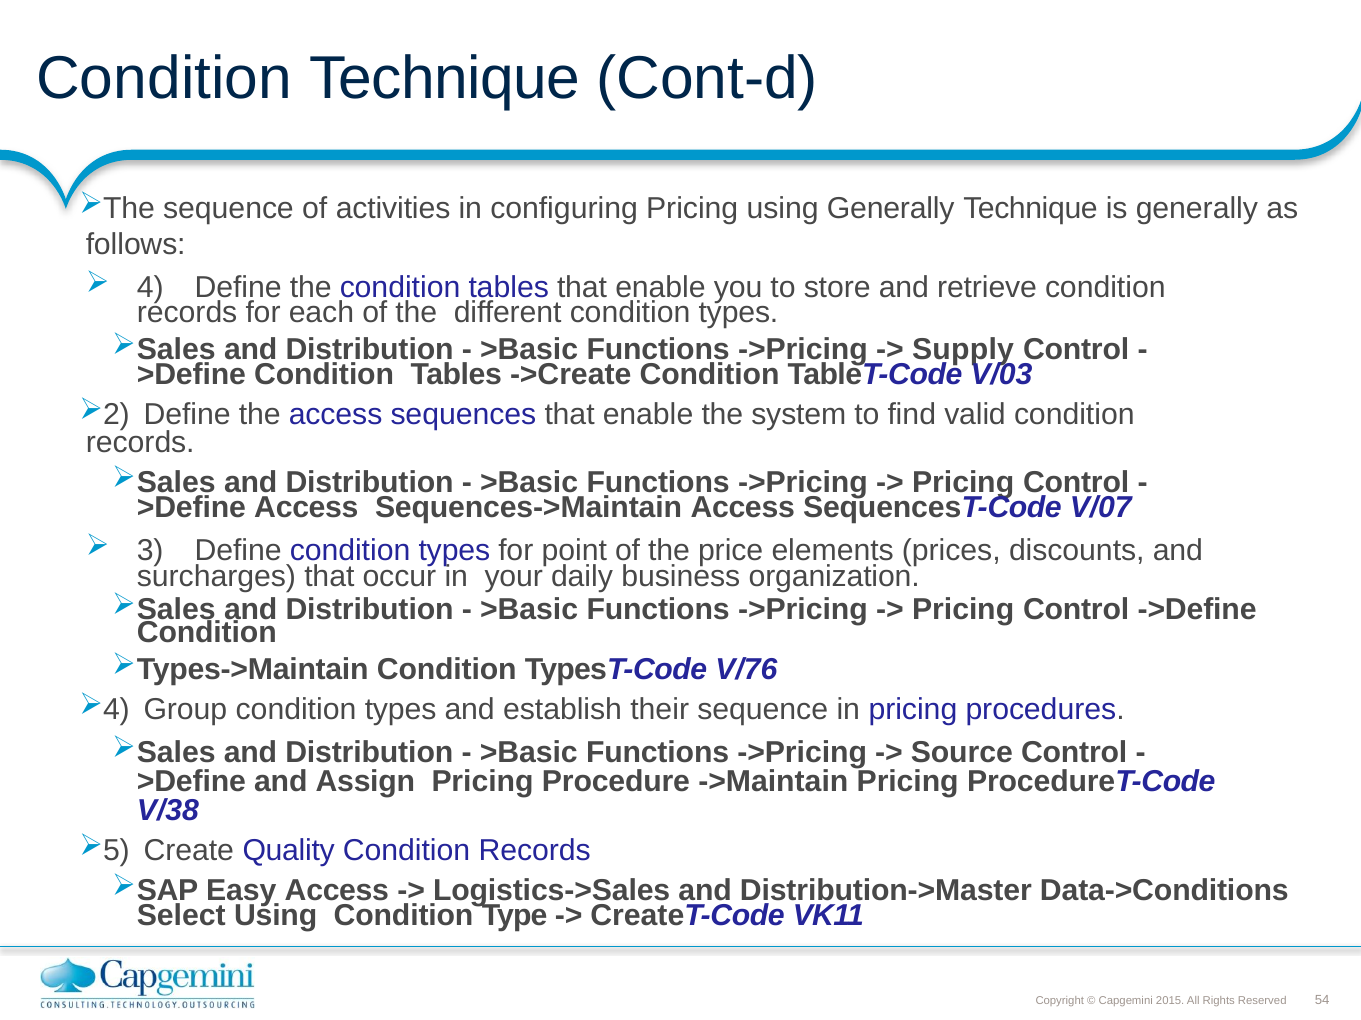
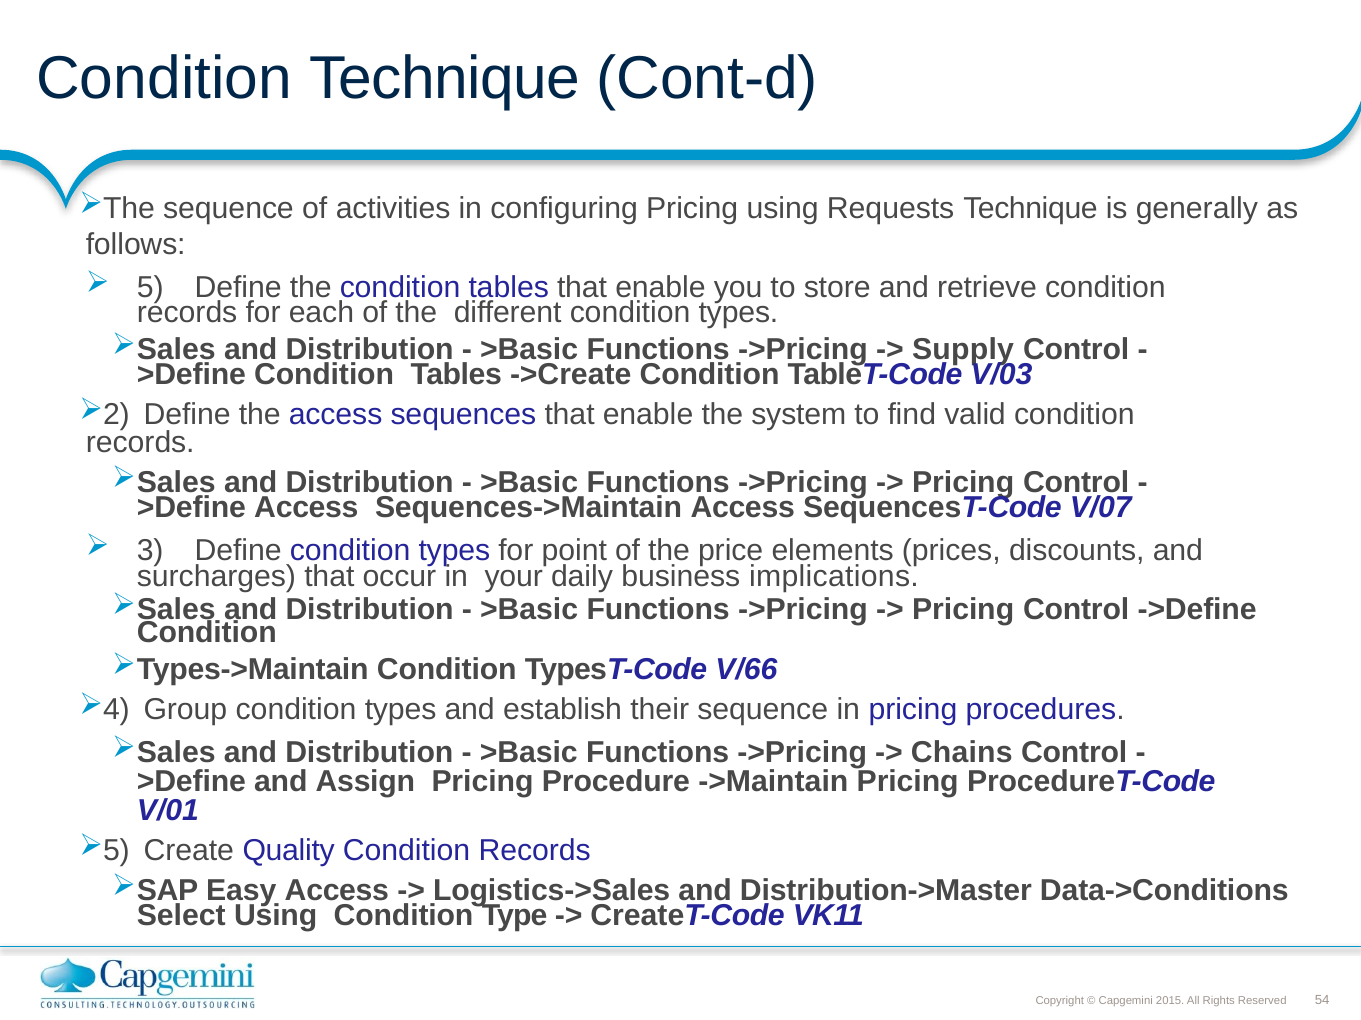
using Generally: Generally -> Requests (891, 208)
4: 4 -> 5 (150, 287)
organization: organization -> implications (834, 577)
V/76: V/76 -> V/66 (746, 670)
Source: Source -> Chains (962, 753)
V/38: V/38 -> V/01 (168, 811)
